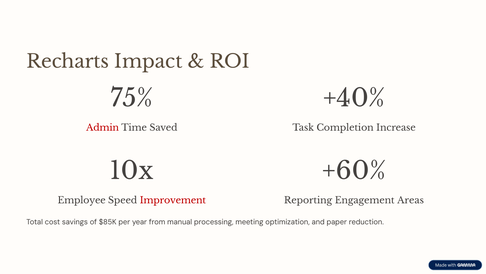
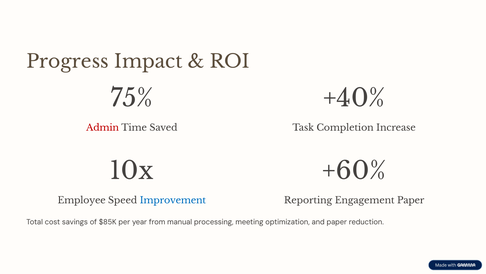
Recharts: Recharts -> Progress (68, 61)
Improvement colour: red -> blue (173, 200)
Engagement Areas: Areas -> Paper (411, 200)
